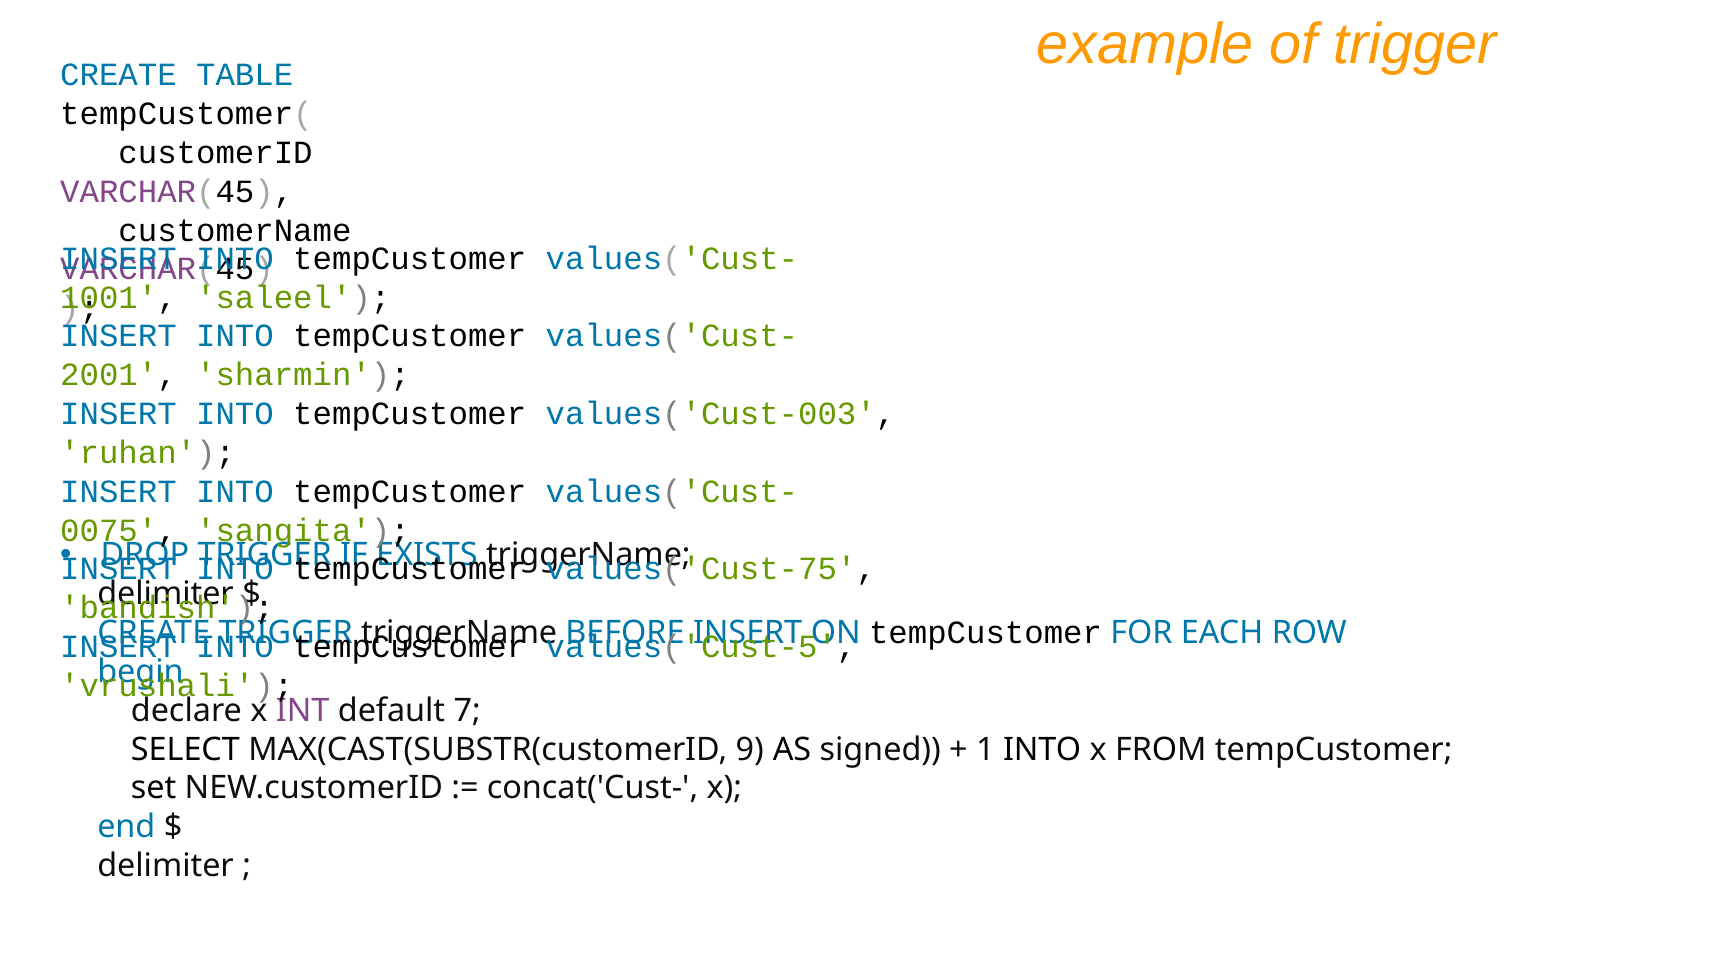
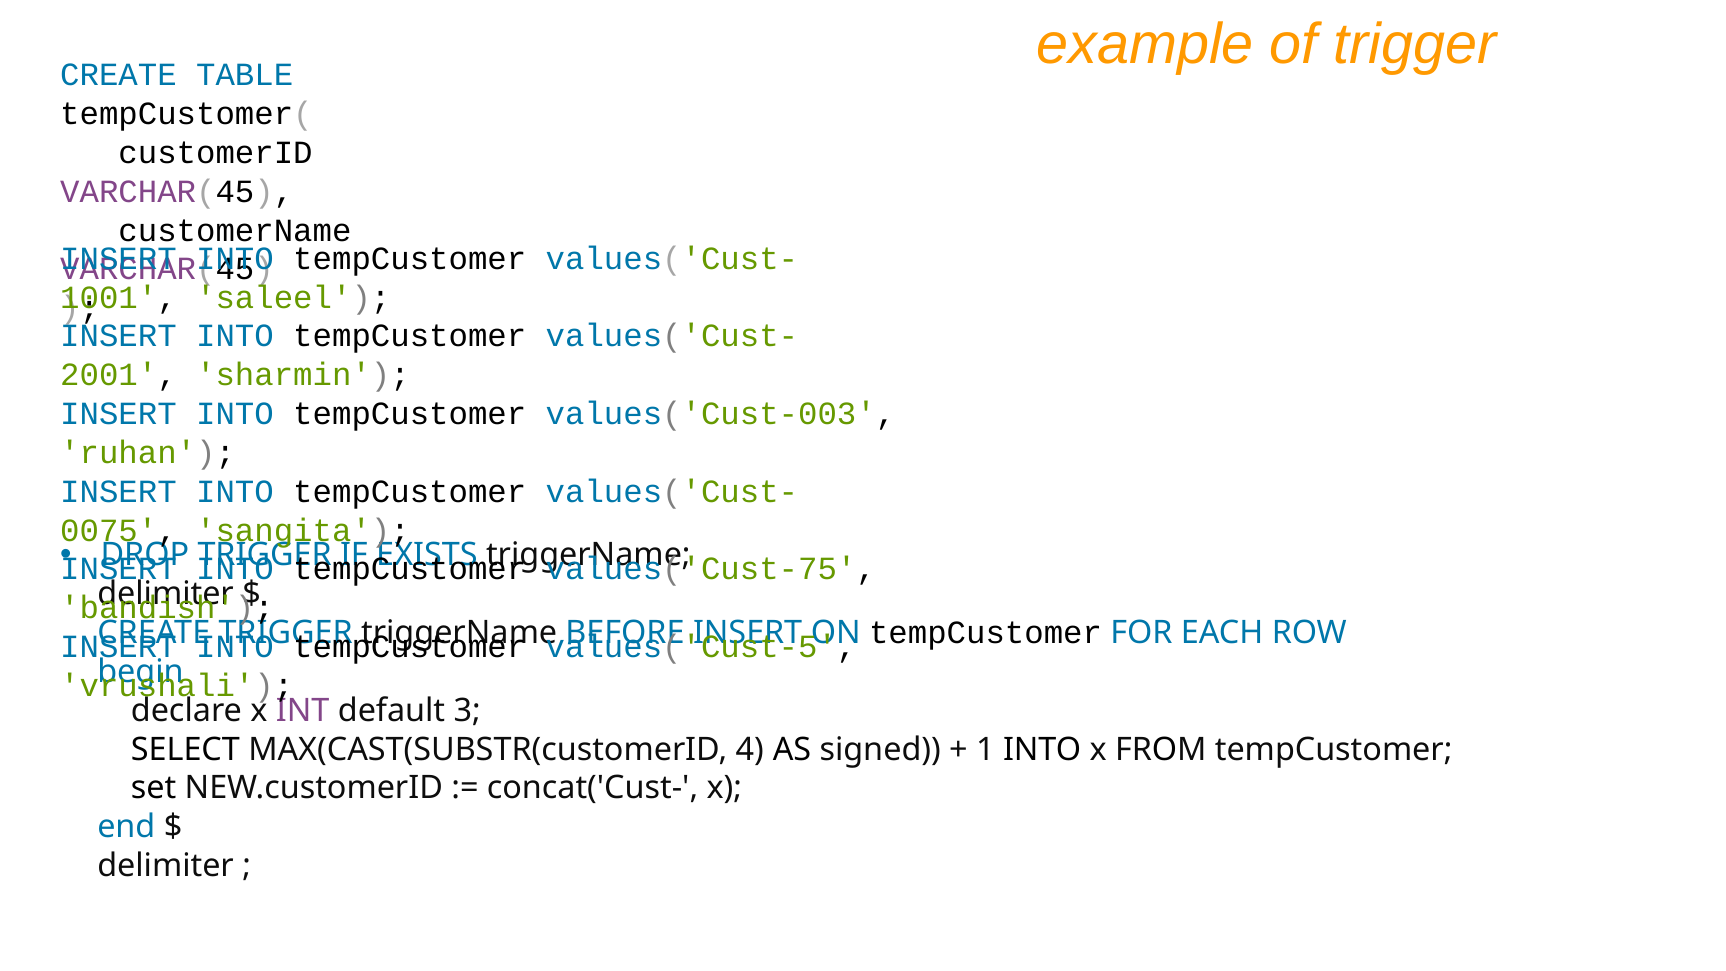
7: 7 -> 3 (467, 711)
9: 9 -> 4 (750, 749)
